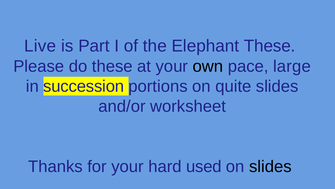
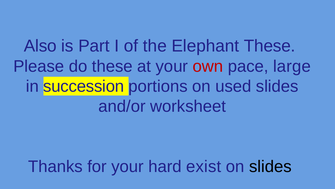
Live: Live -> Also (40, 46)
own colour: black -> red (208, 66)
quite: quite -> used (233, 86)
used: used -> exist (204, 166)
